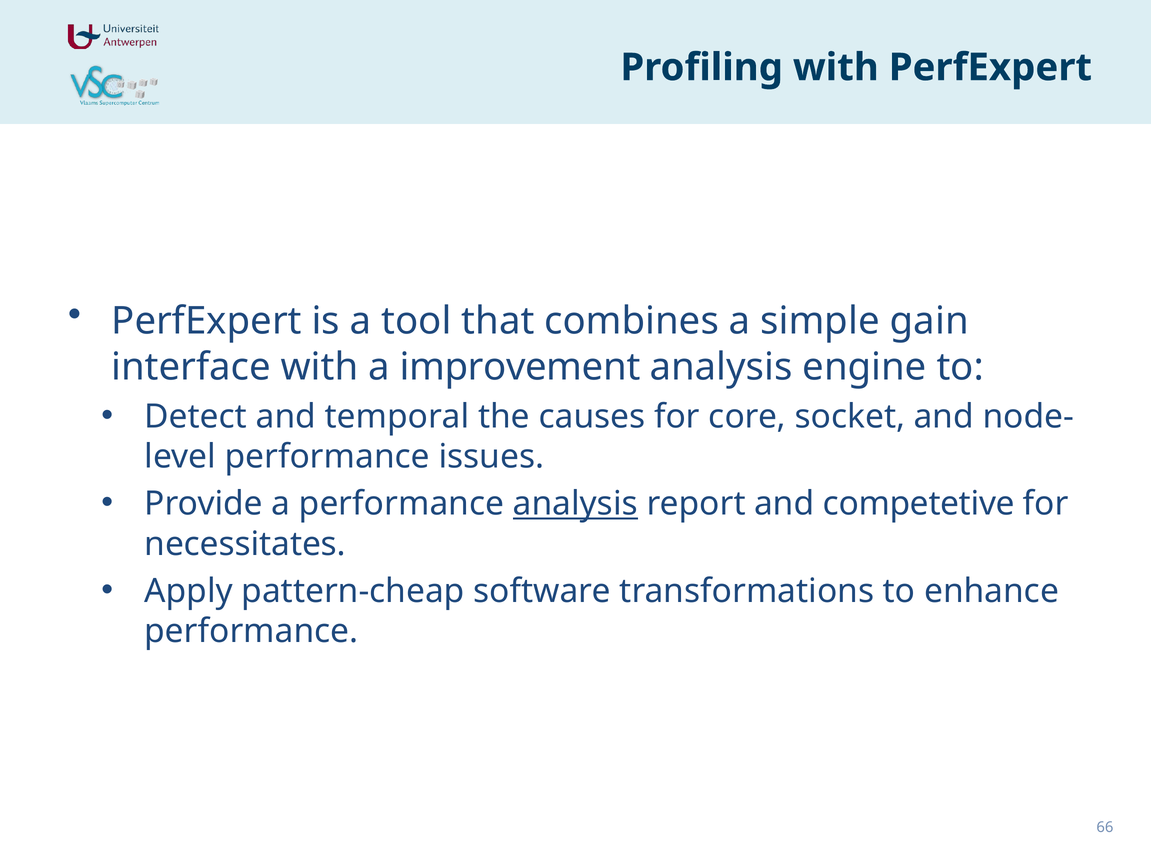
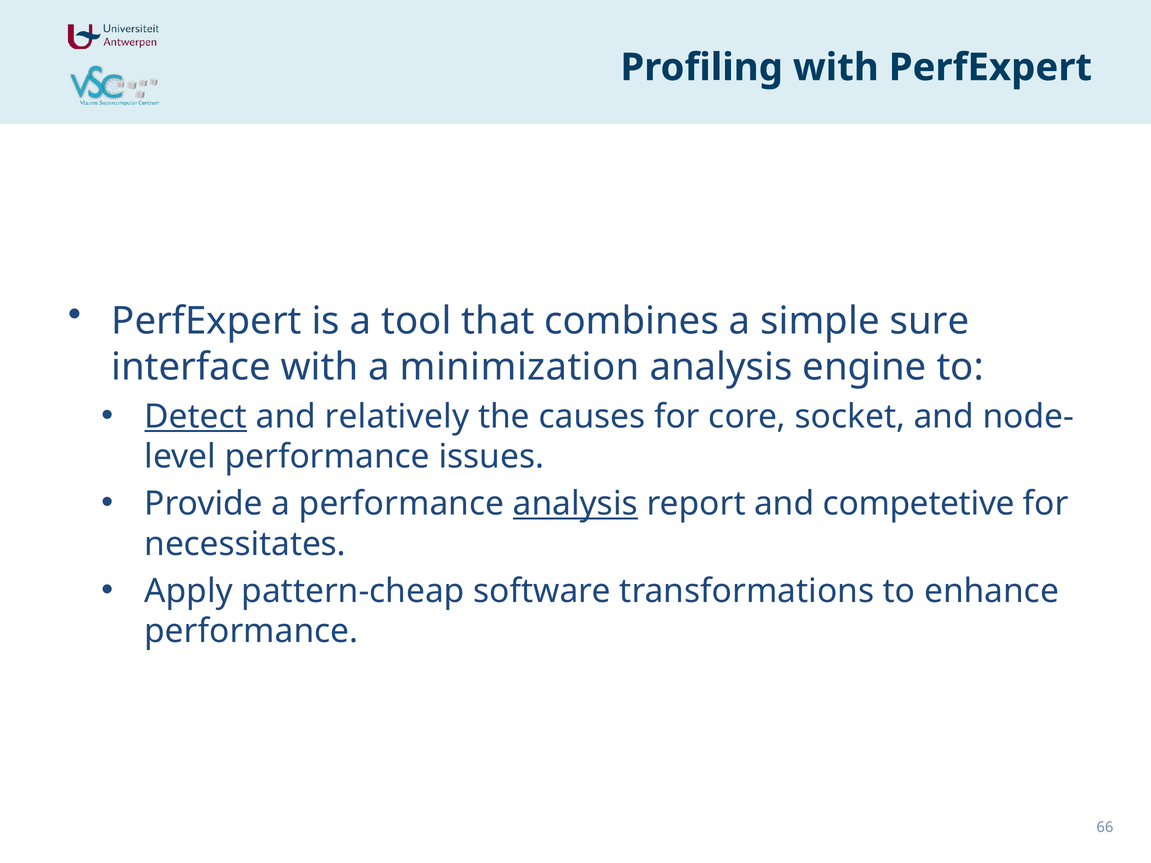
gain: gain -> sure (929, 321)
improvement: improvement -> minimization (520, 367)
Detect underline: none -> present (196, 417)
temporal: temporal -> relatively (397, 417)
